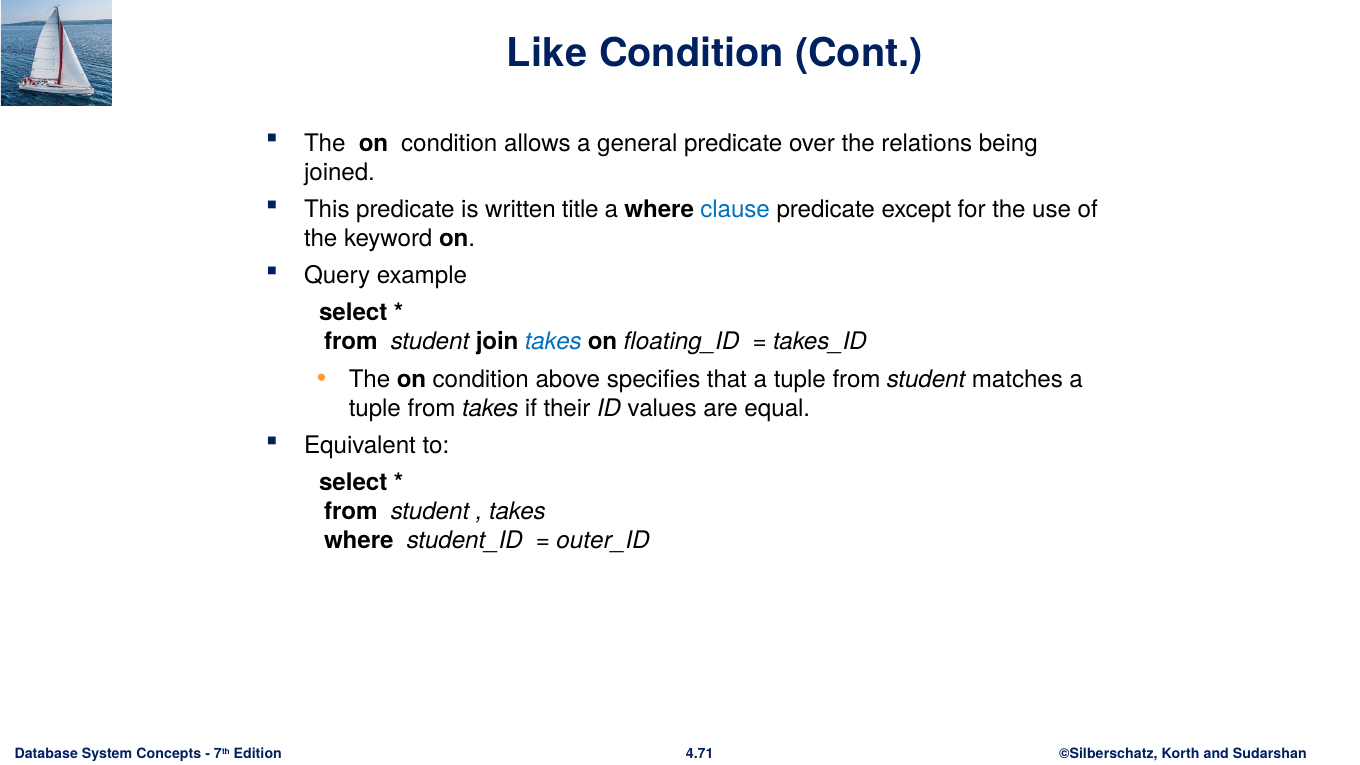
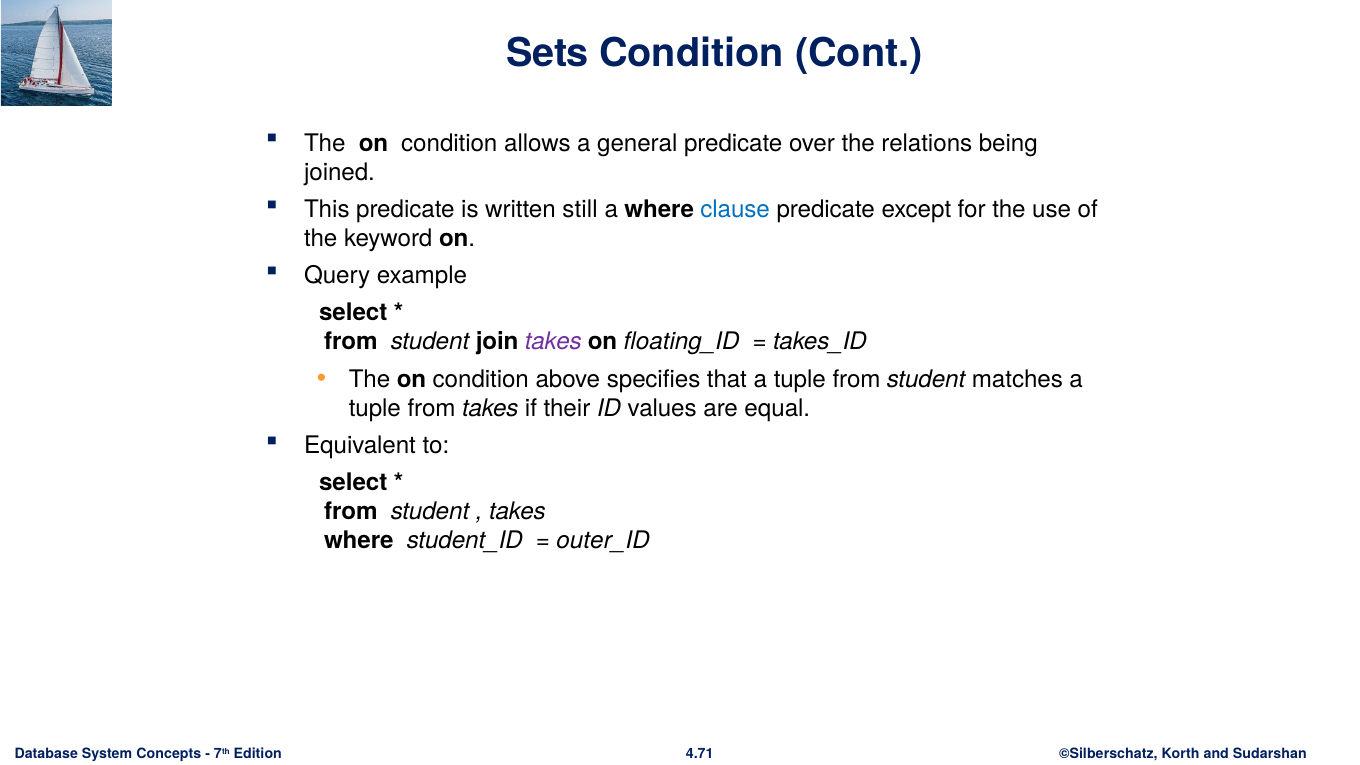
Like: Like -> Sets (548, 53)
title: title -> still (580, 209)
takes colour: blue -> purple (553, 342)
